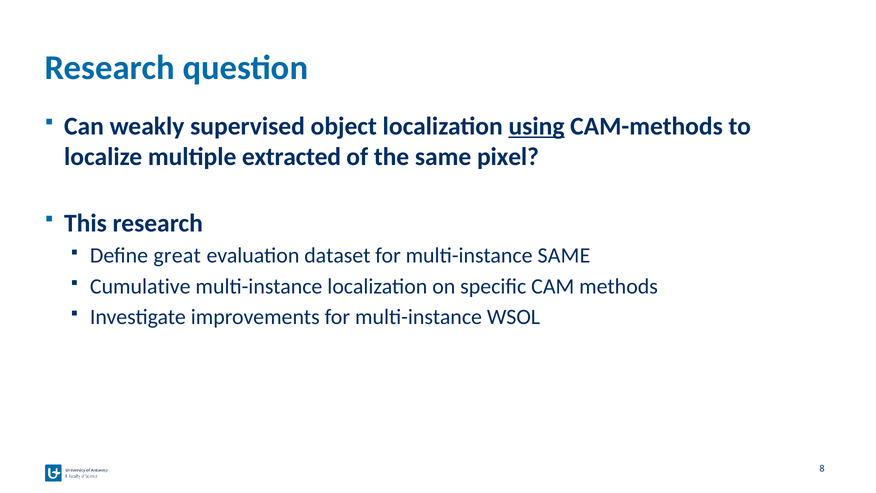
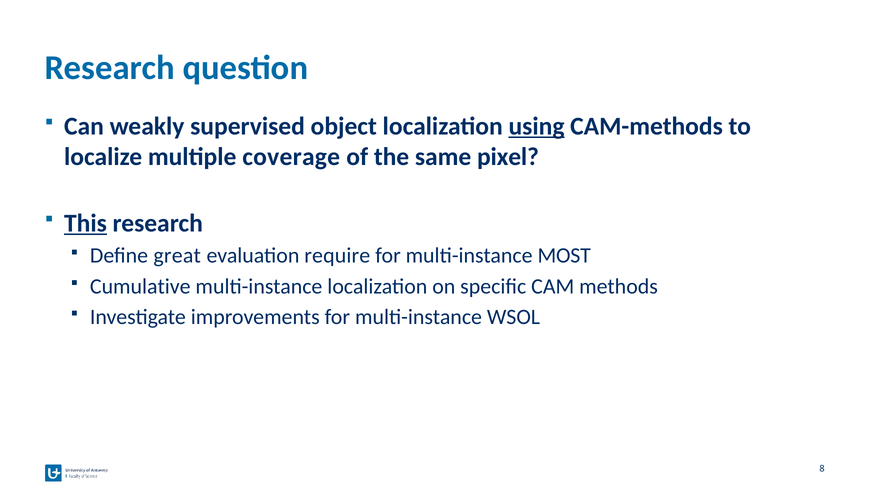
extracted: extracted -> coverage (291, 157)
This underline: none -> present (85, 223)
dataset: dataset -> require (337, 256)
multi-instance SAME: SAME -> MOST (564, 256)
